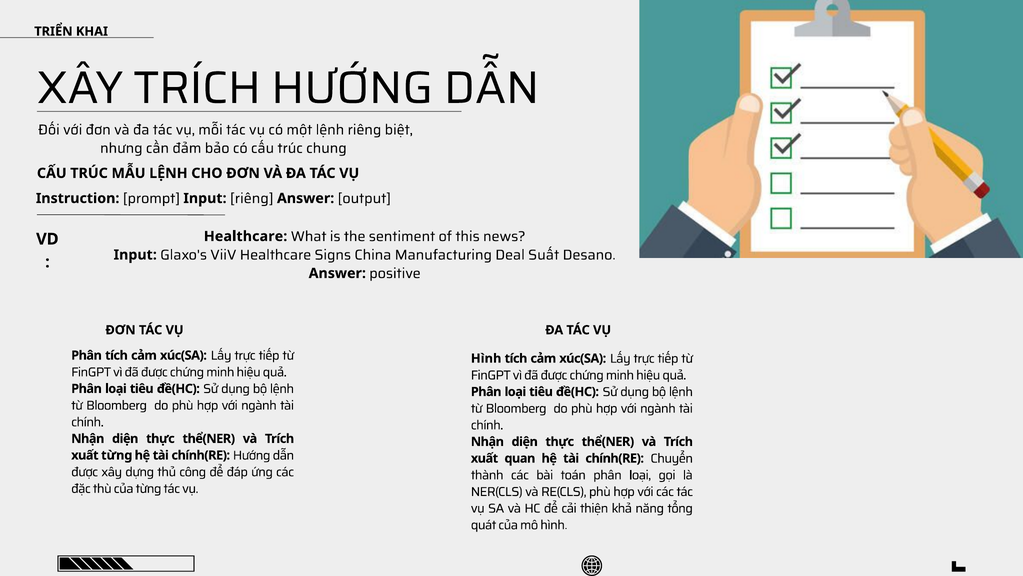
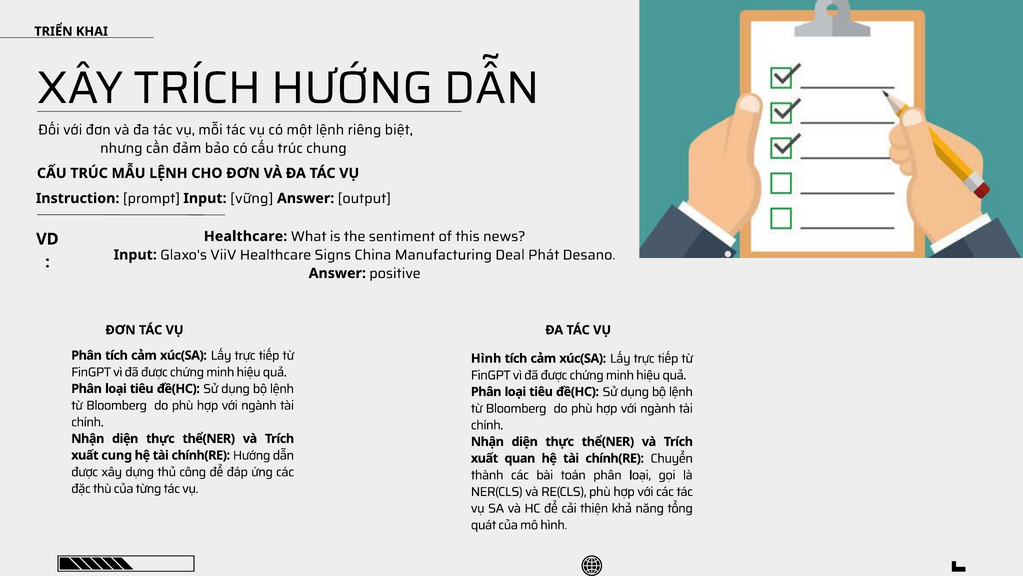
Input riêng: riêng -> vững (252, 198)
Suất: Suất -> Phát (544, 255)
xuất từng: từng -> cung (117, 455)
